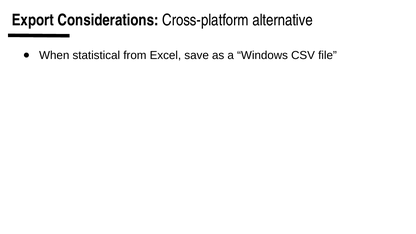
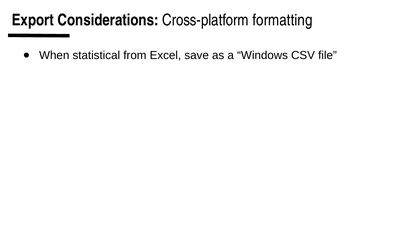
alternative: alternative -> formatting (282, 20)
